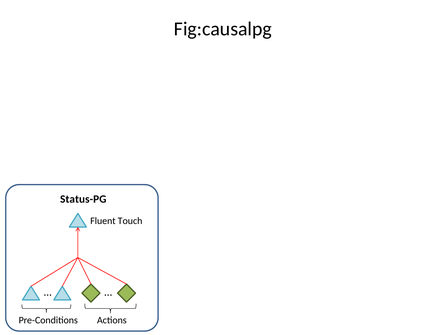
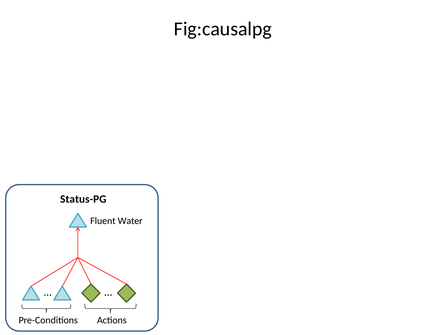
Touch: Touch -> Water (130, 221)
